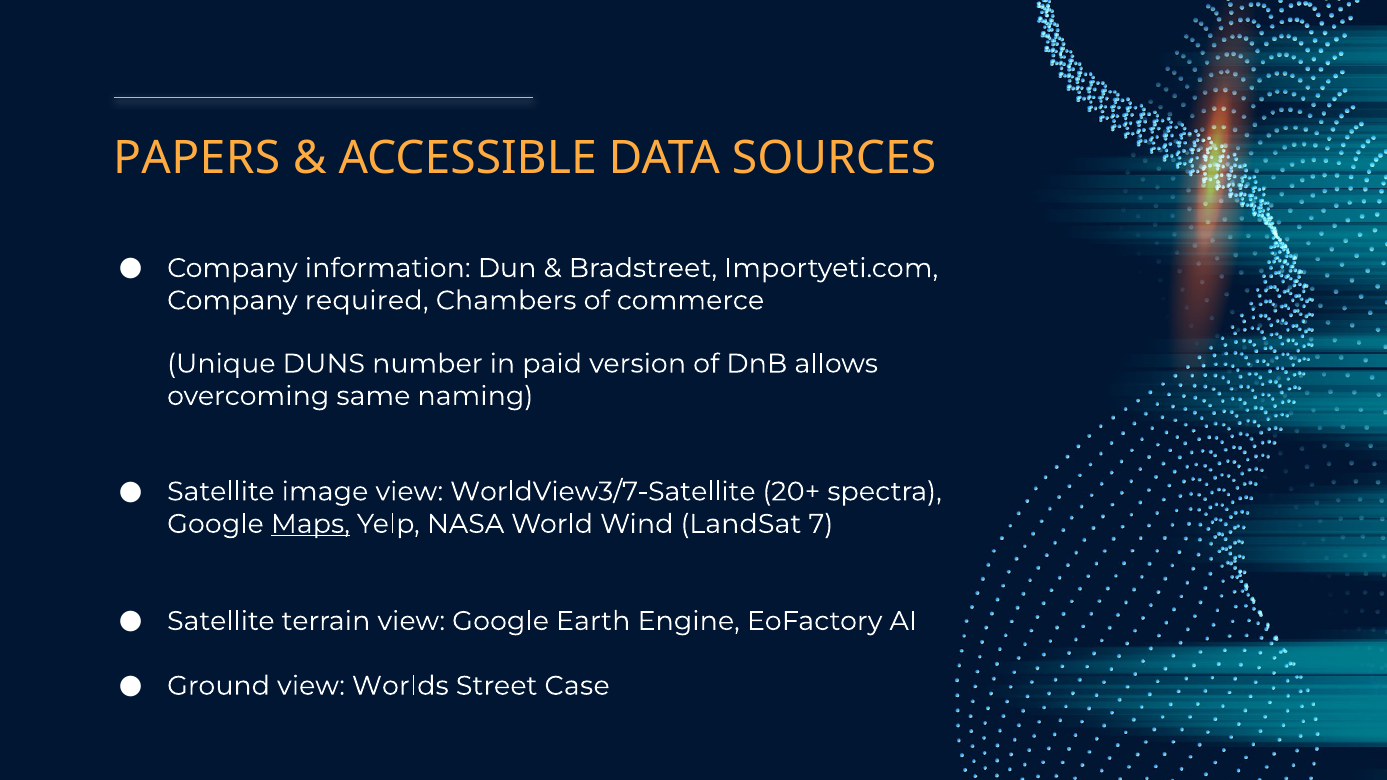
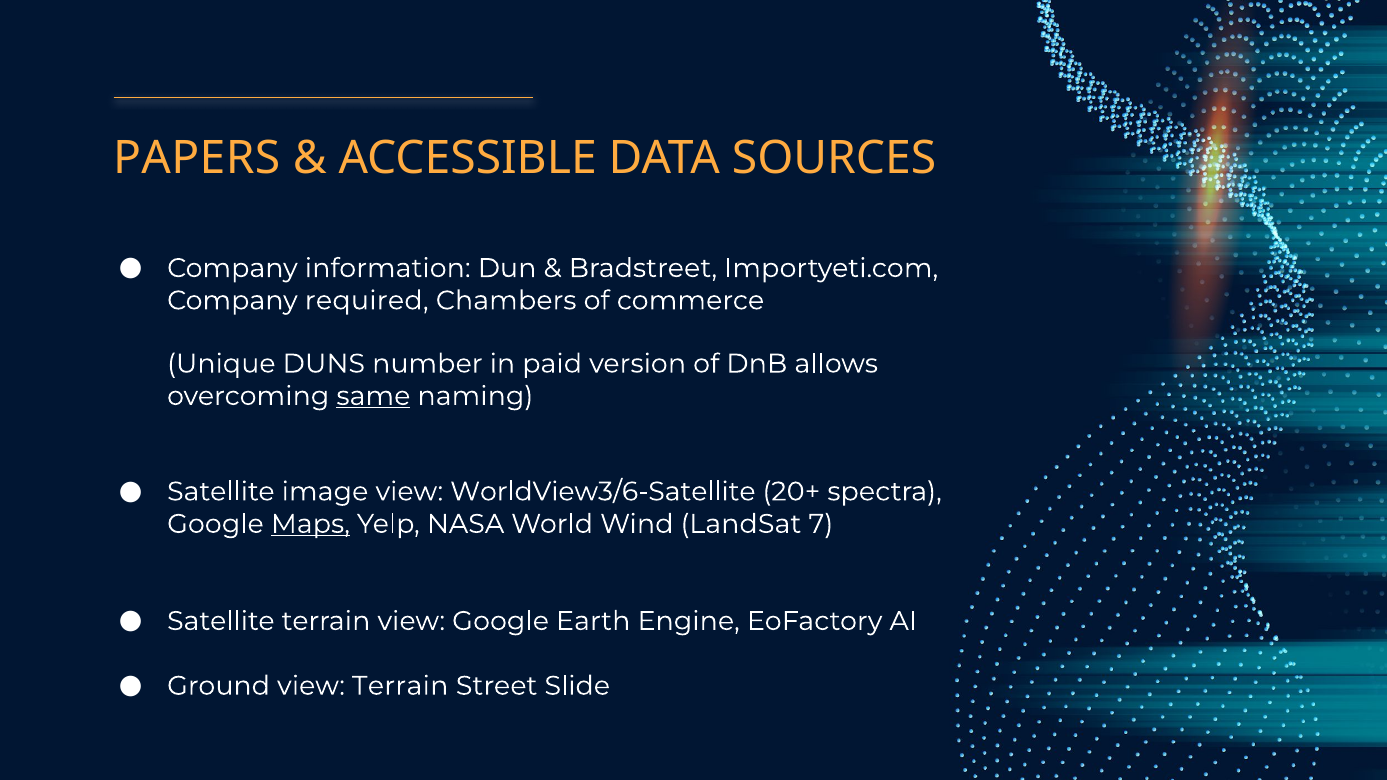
same underline: none -> present (373, 396)
WorldView3/7-Satellite: WorldView3/7-Satellite -> WorldView3/6-Satellite (603, 492)
view Worlds: Worlds -> Terrain (400, 686)
Case: Case -> Slide (577, 686)
